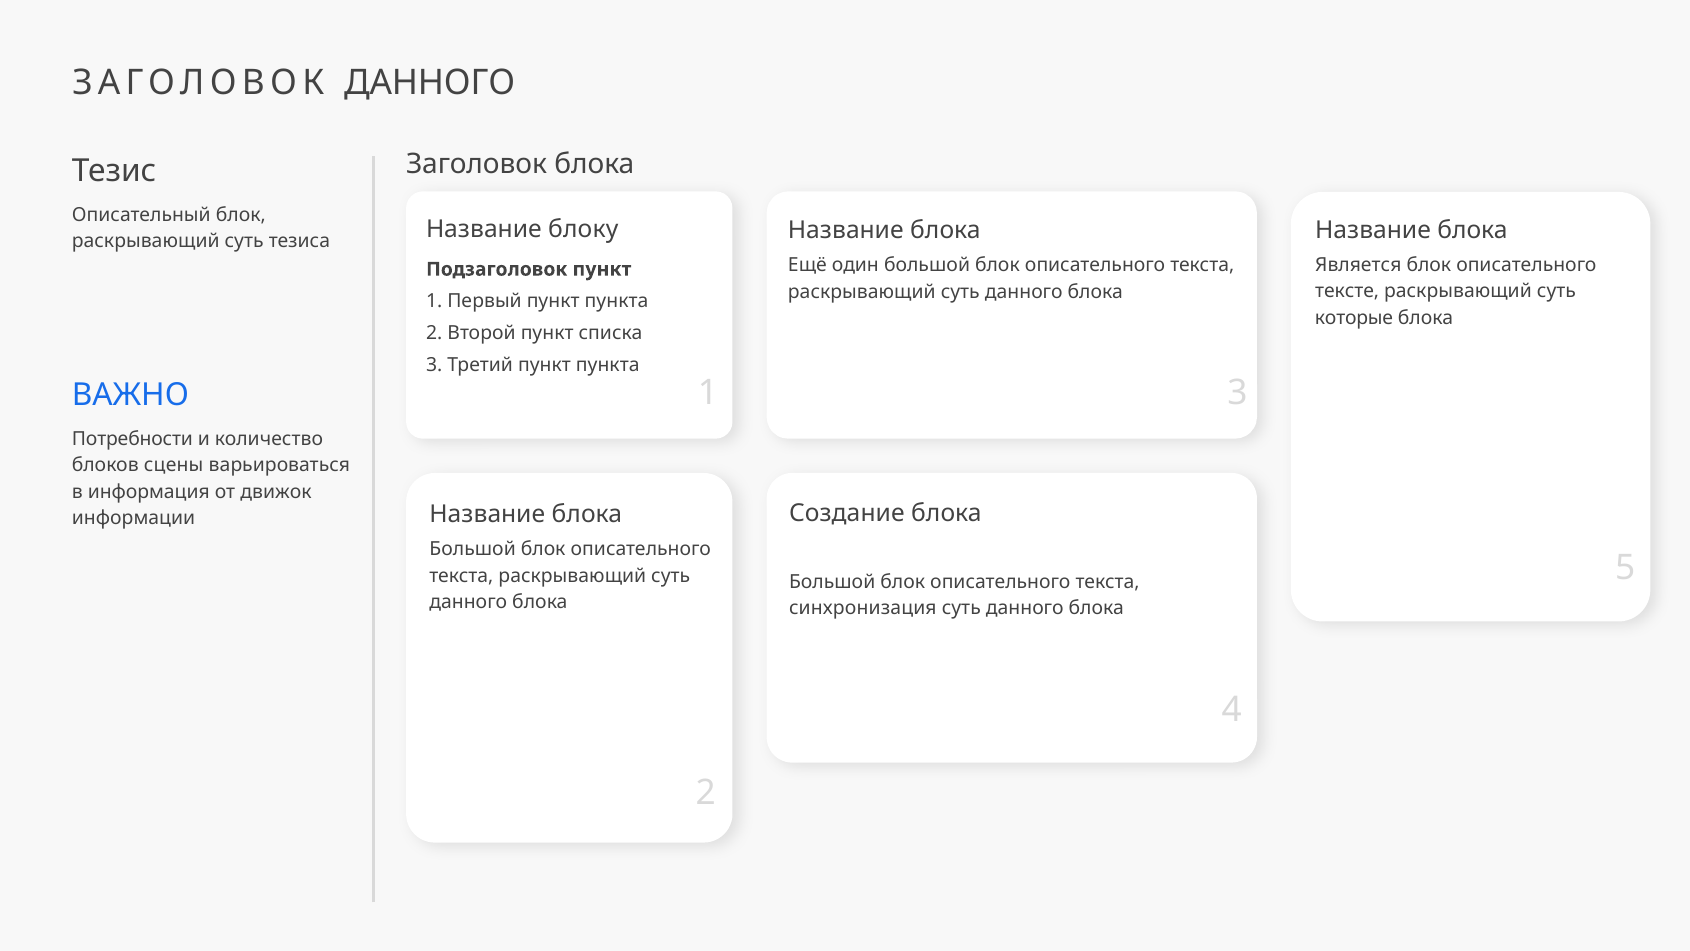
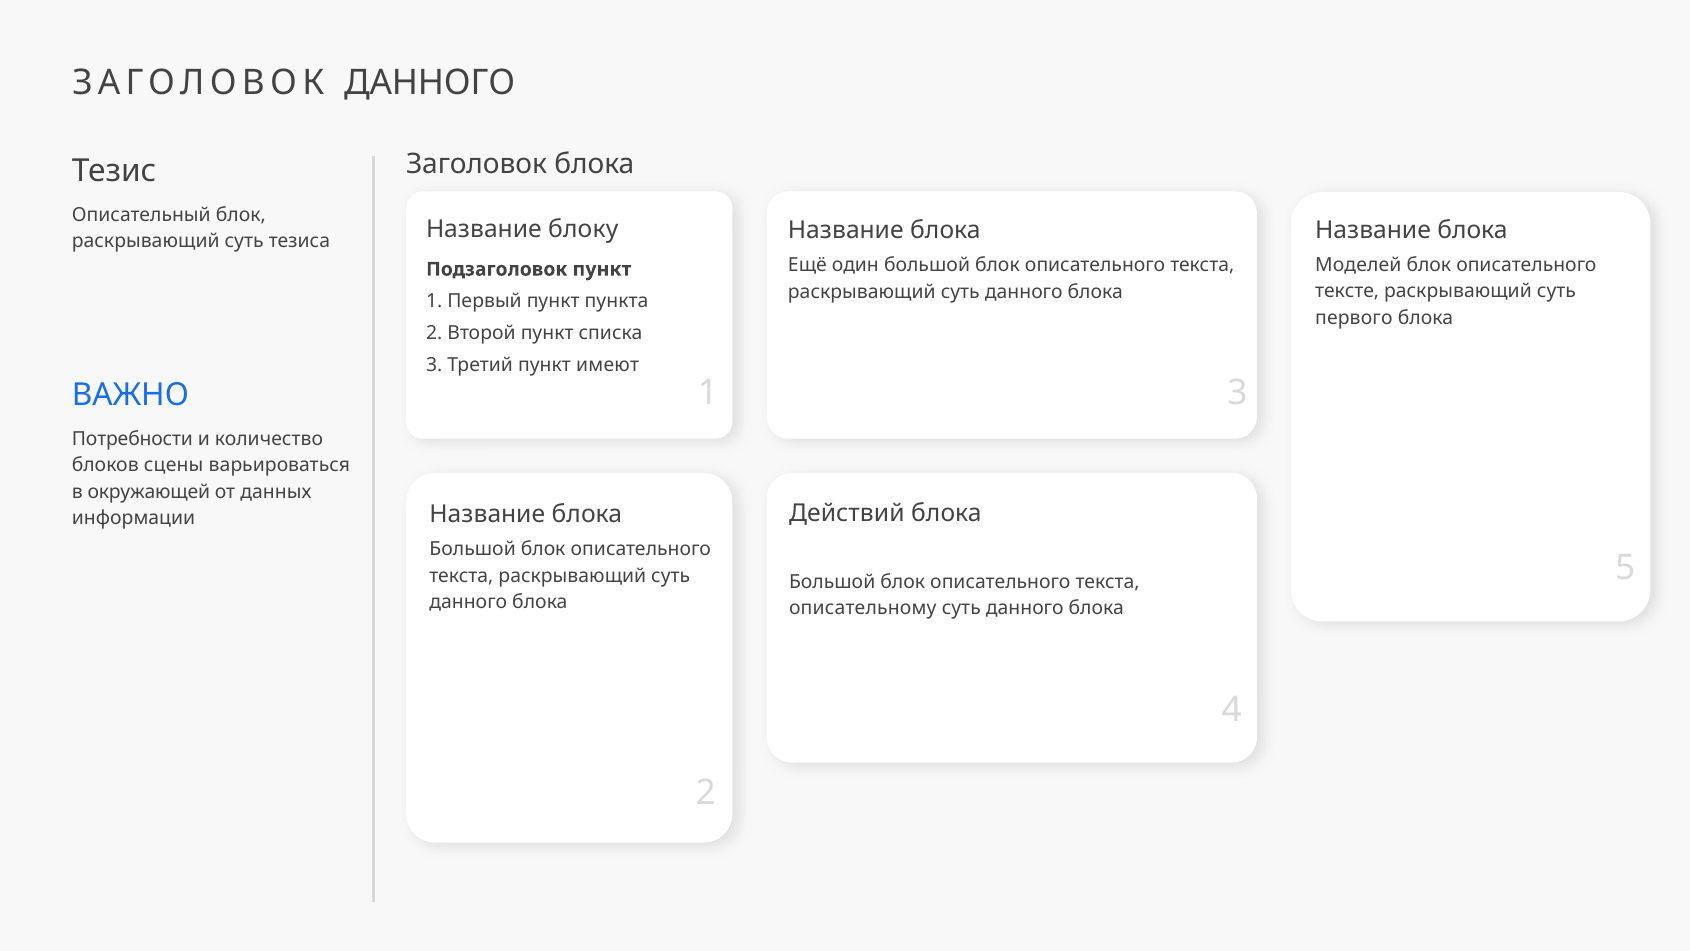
Является: Является -> Моделей (1358, 265)
которые: которые -> первого (1354, 318)
Третий пункт пункта: пункта -> имеют (608, 365)
информация: информация -> окружающей (149, 492)
движок: движок -> данных (276, 492)
Создание: Создание -> Действий (847, 513)
синхронизация: синхронизация -> описательному (863, 608)
